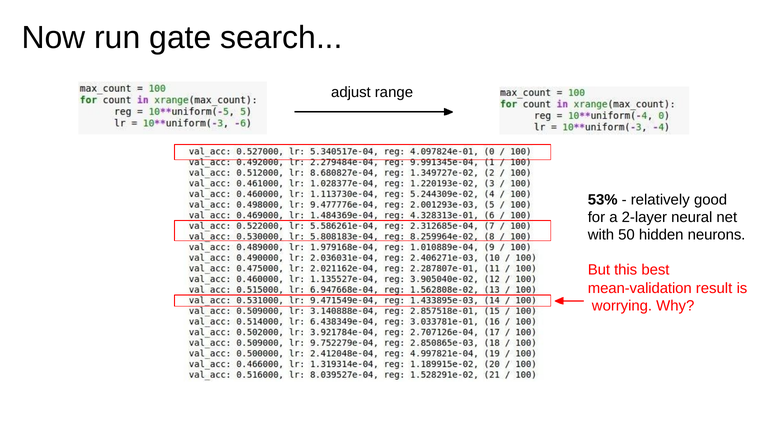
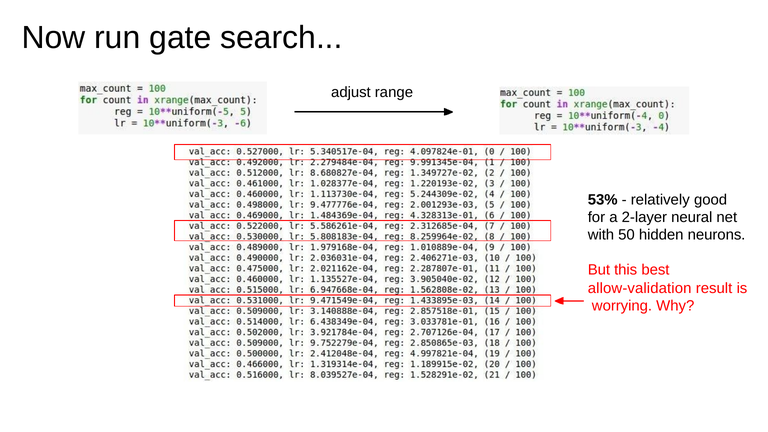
mean-validation: mean-validation -> allow-validation (640, 288)
